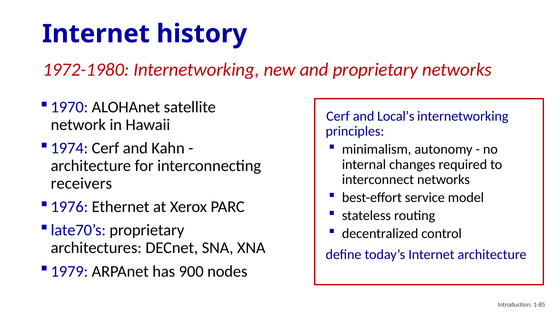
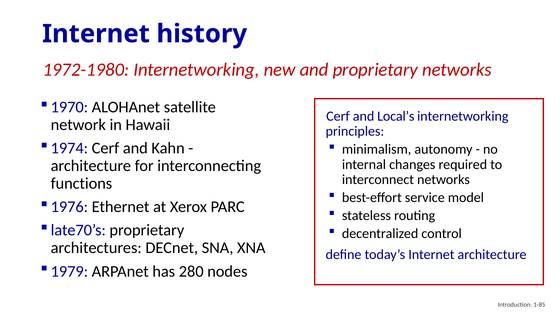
receivers: receivers -> functions (81, 183)
900: 900 -> 280 (191, 271)
